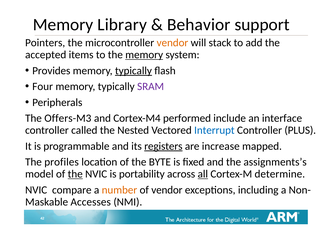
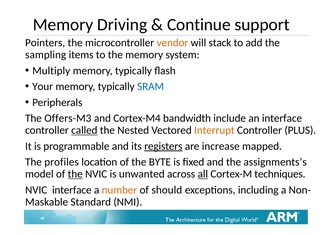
Library: Library -> Driving (122, 24)
Behavior: Behavior -> Continue (199, 24)
accepted: accepted -> sampling (46, 55)
memory underline: present -> none (144, 55)
Provides: Provides -> Multiply (51, 71)
typically underline: present -> none (133, 71)
Four: Four -> Your (43, 86)
SRAM colour: purple -> blue (151, 86)
performed: performed -> bandwidth (187, 118)
called underline: none -> present (84, 130)
Interrupt colour: blue -> orange (214, 130)
portability: portability -> unwanted (142, 174)
determine: determine -> techniques (280, 174)
NVIC compare: compare -> interface (72, 190)
of vendor: vendor -> should (167, 190)
Accesses: Accesses -> Standard (91, 202)
